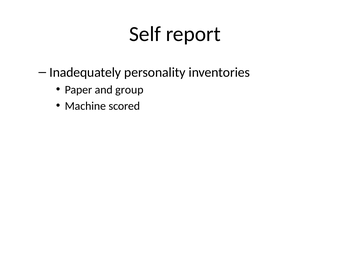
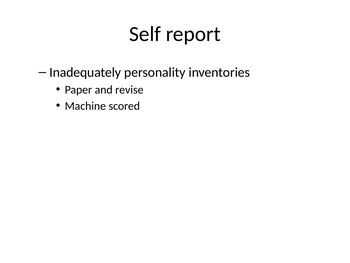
group: group -> revise (129, 89)
